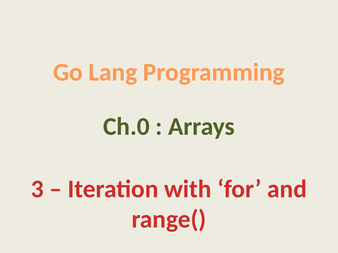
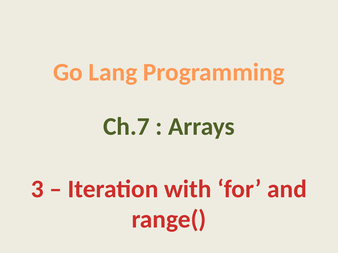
Ch.0: Ch.0 -> Ch.7 (126, 127)
